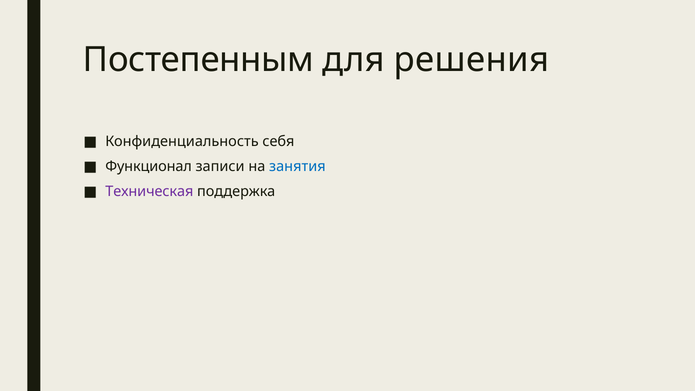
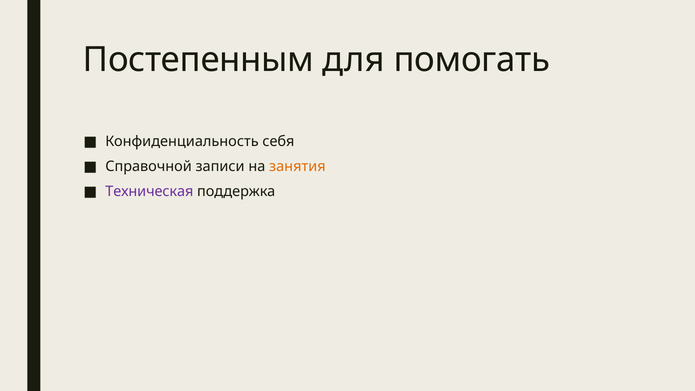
решения: решения -> помогать (472, 60)
Функционал: Функционал -> Справочной (149, 166)
занятия colour: blue -> orange (297, 166)
